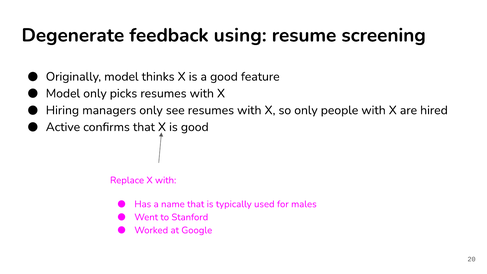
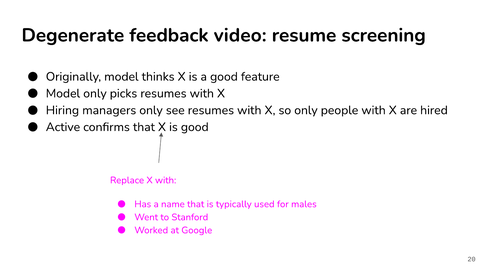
using: using -> video (240, 35)
